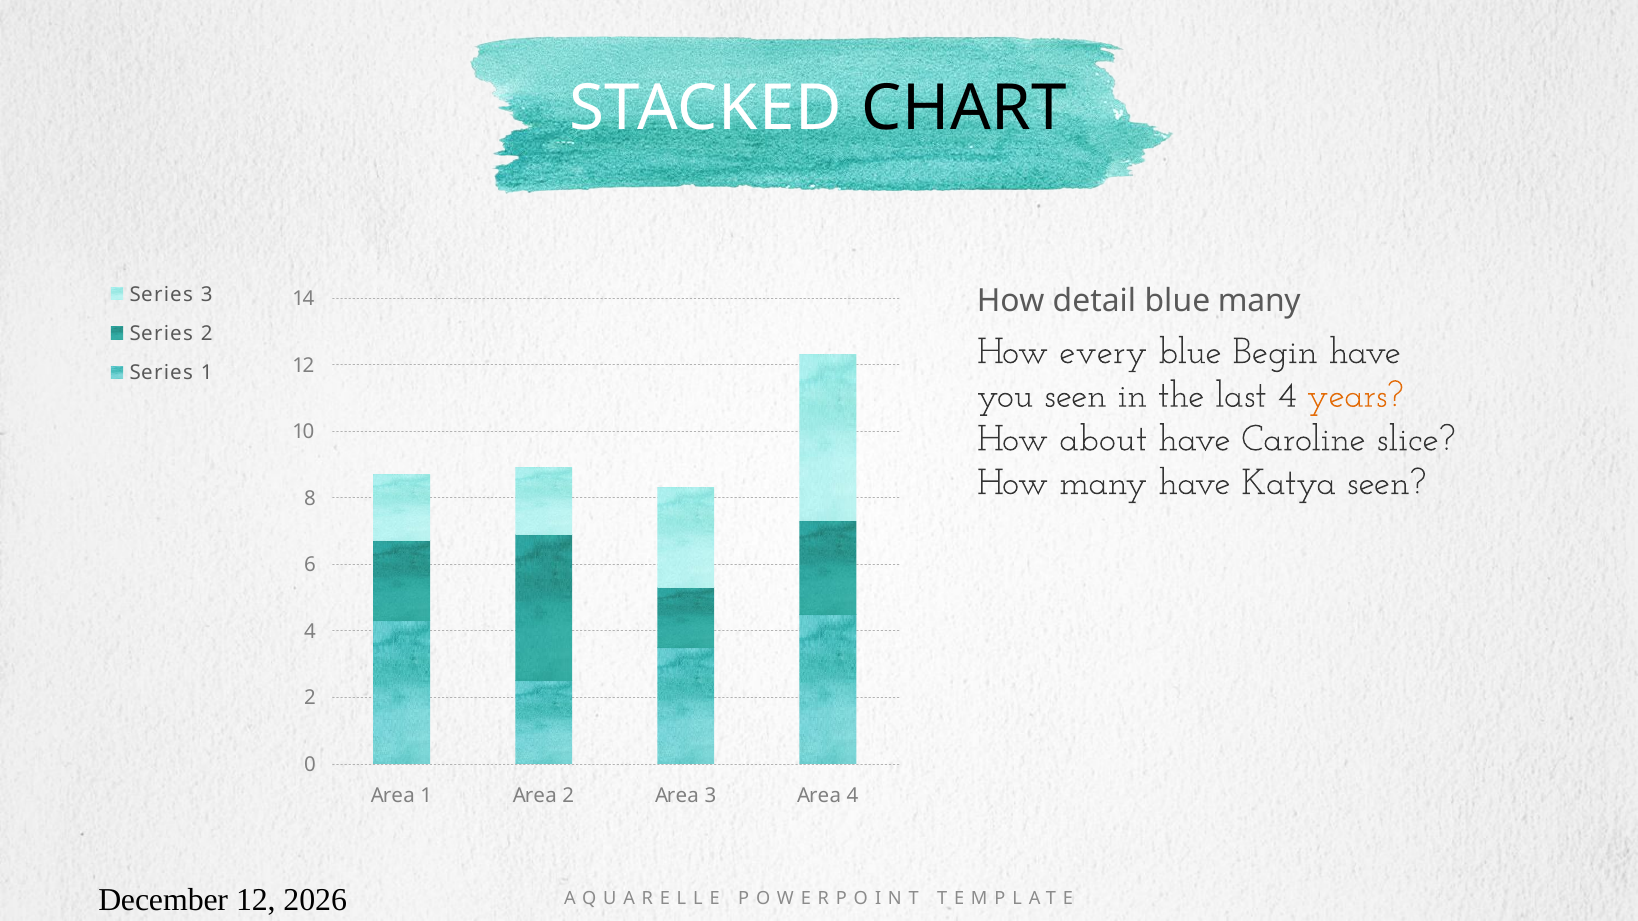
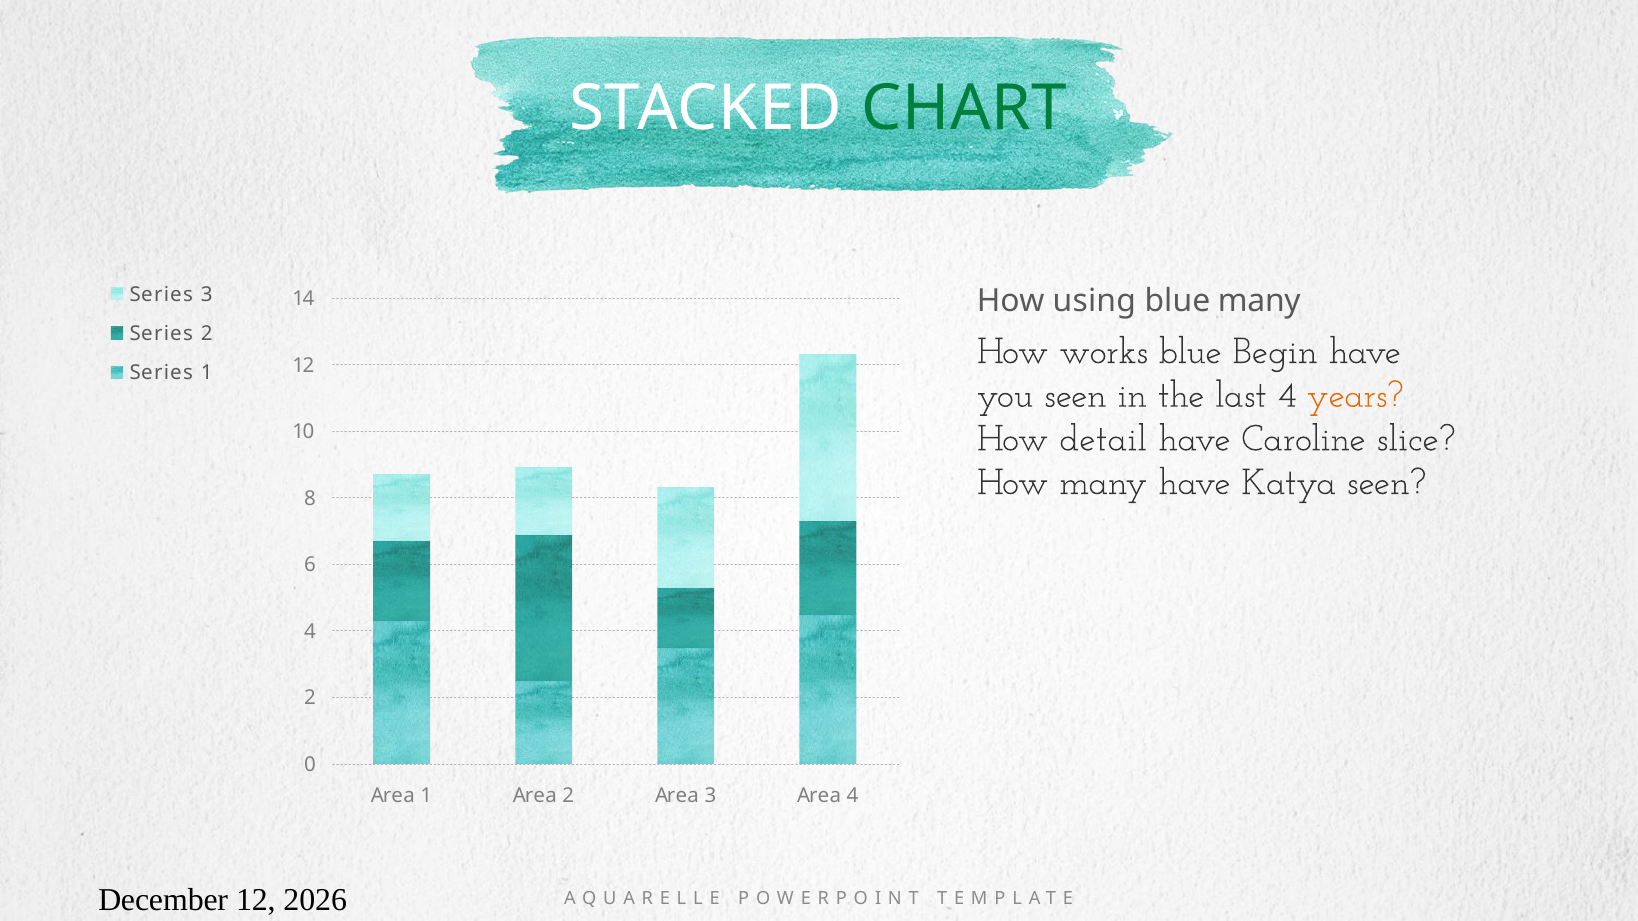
CHART colour: black -> green (964, 108)
detail: detail -> using (1094, 302)
every: every -> works (1104, 351)
about: about -> detail (1103, 439)
